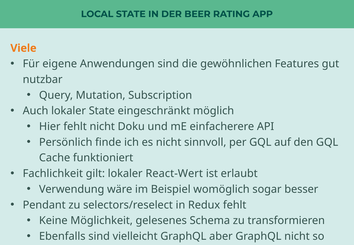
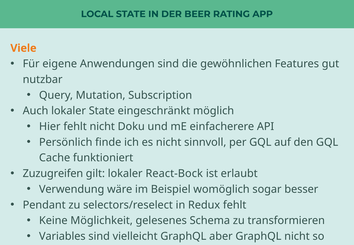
Fachlichkeit: Fachlichkeit -> Zuzugreifen (53, 174)
React-Wert: React-Wert -> React-Bock (174, 174)
Ebenfalls: Ebenfalls -> Variables (62, 236)
